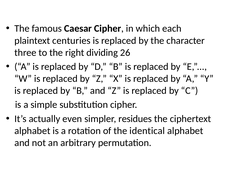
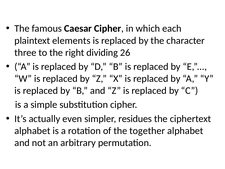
centuries: centuries -> elements (71, 40)
identical: identical -> together (147, 131)
